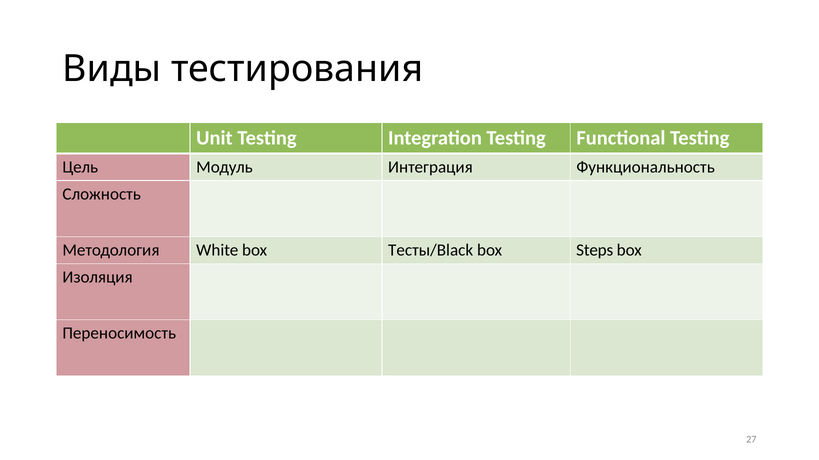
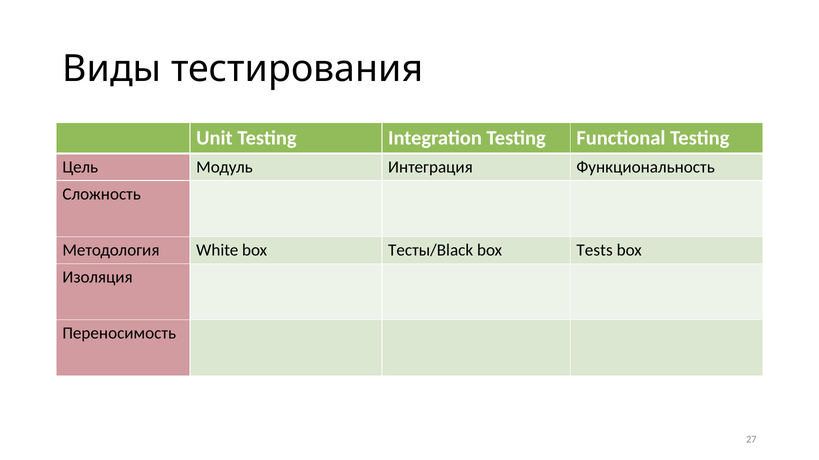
Steps: Steps -> Tests (595, 251)
